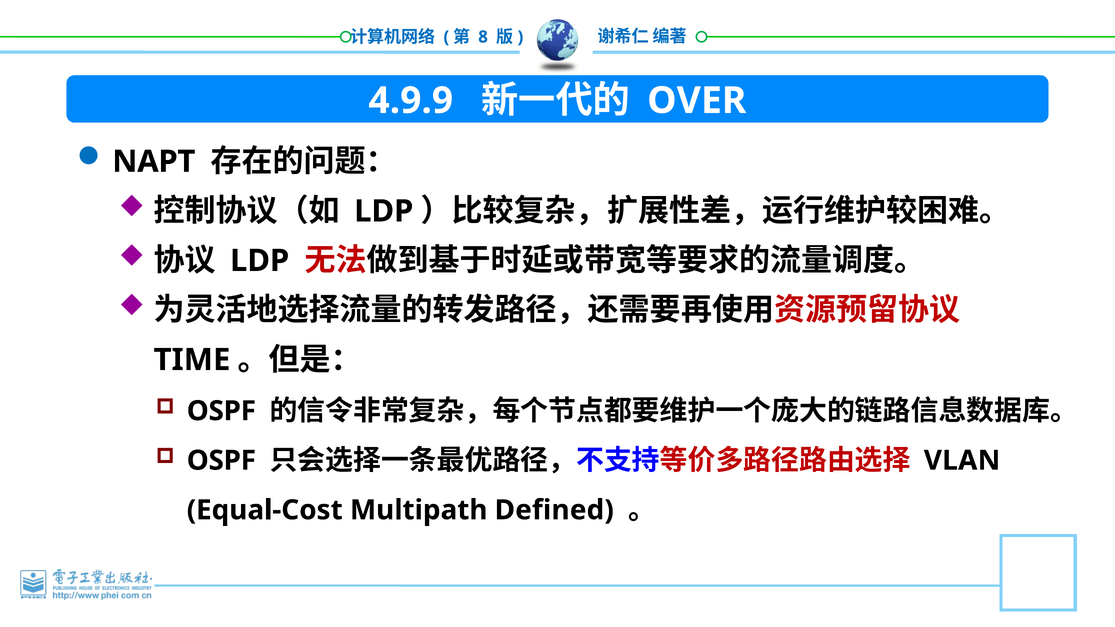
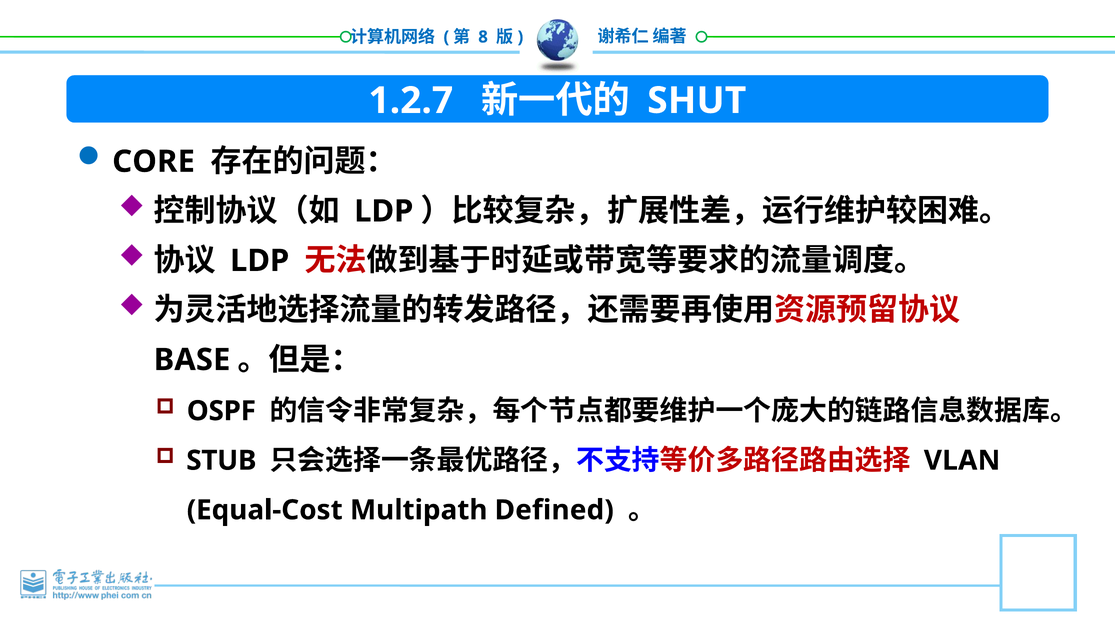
4.9.9: 4.9.9 -> 1.2.7 (411, 101)
OVER: OVER -> SHUT (697, 101)
NAPT: NAPT -> CORE (154, 162)
TIME: TIME -> BASE (192, 360)
OSPF: OSPF -> STUB (221, 461)
